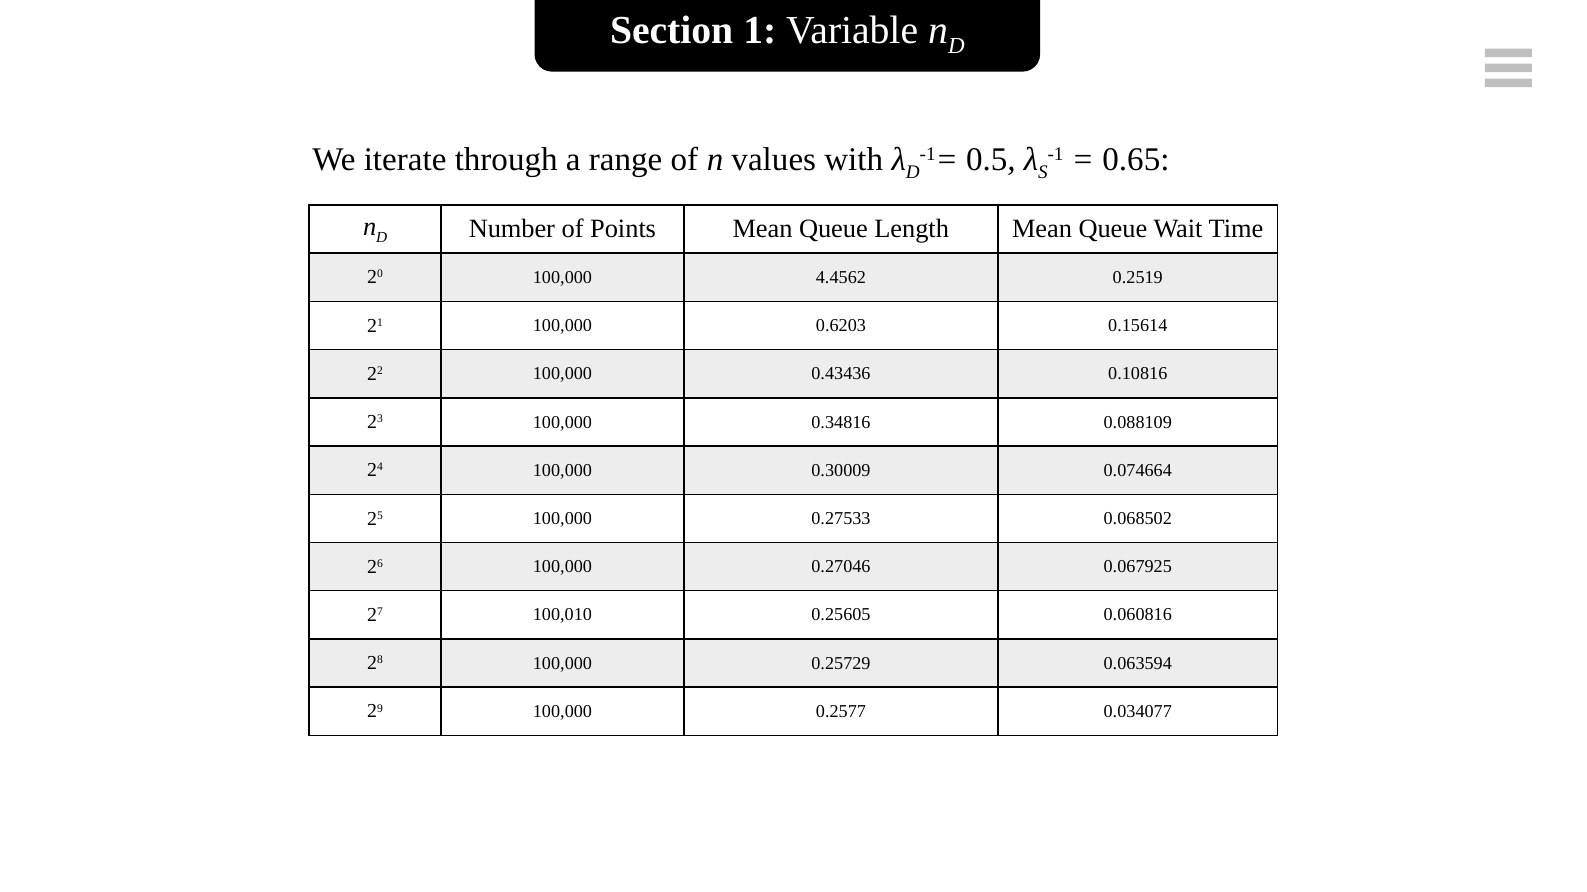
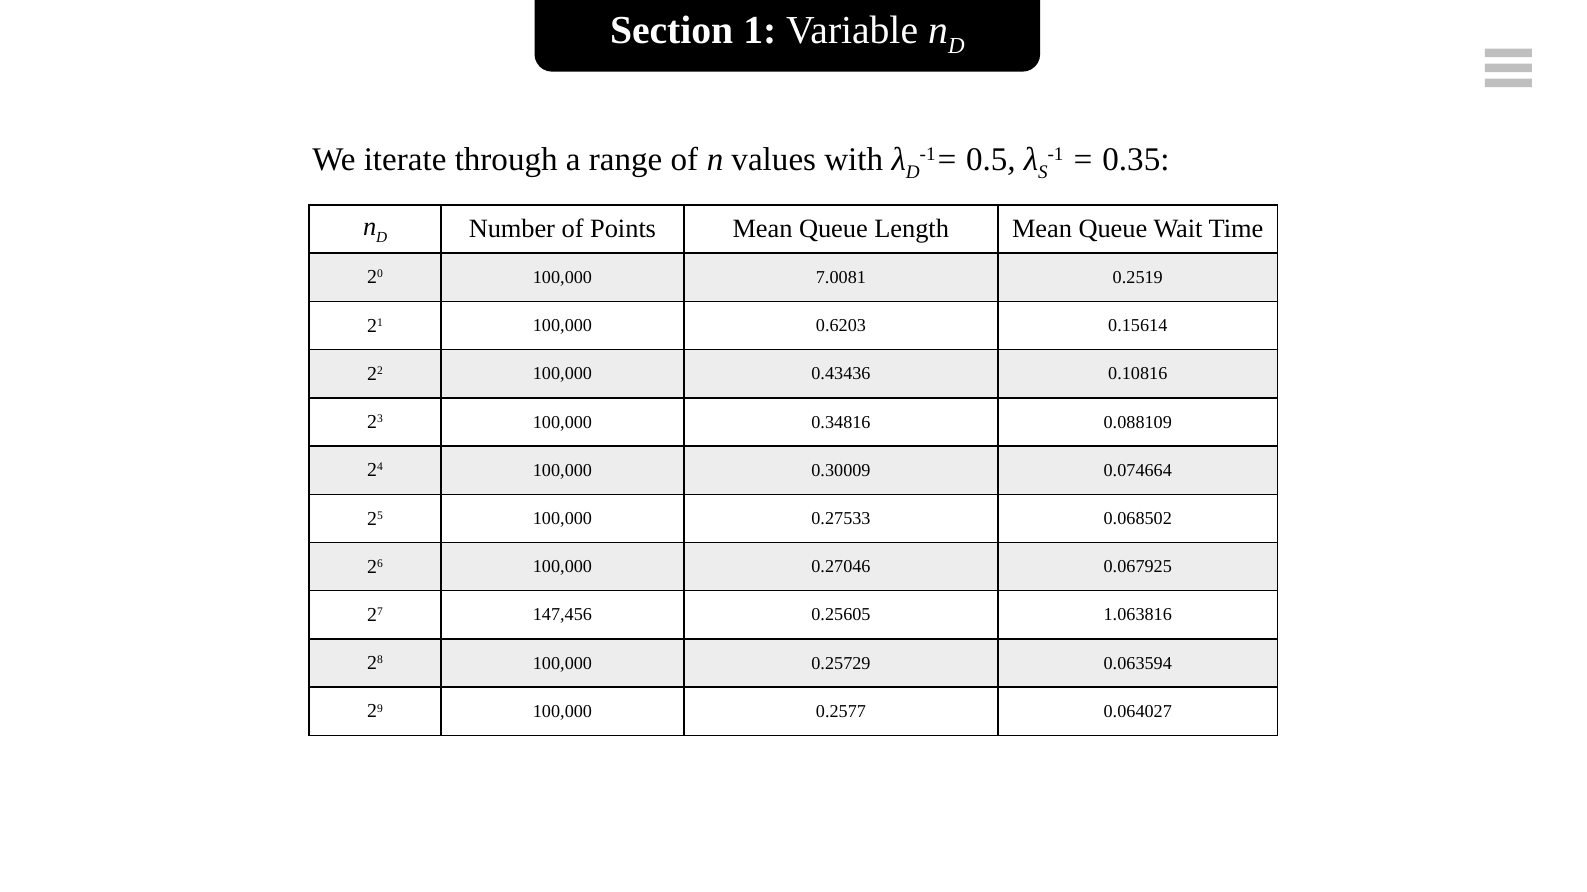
0.65: 0.65 -> 0.35 (1136, 160)
4.4562: 4.4562 -> 7.0081 (841, 278)
100,010: 100,010 -> 147,456 (562, 615)
0.060816: 0.060816 -> 1.063816 (1138, 615)
0.034077: 0.034077 -> 0.064027 (1138, 712)
